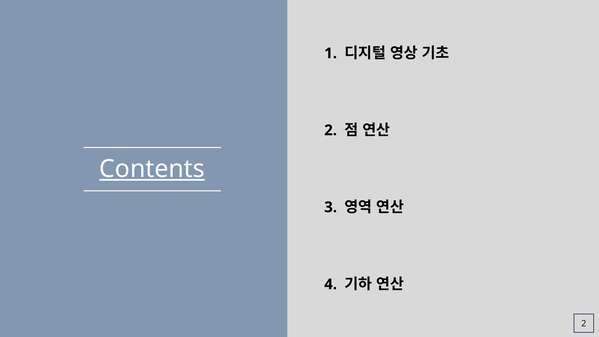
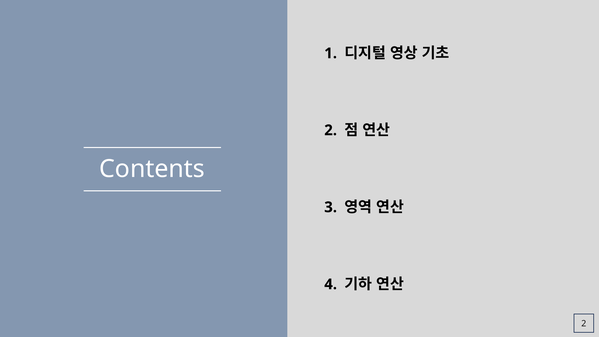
Contents underline: present -> none (152, 169)
